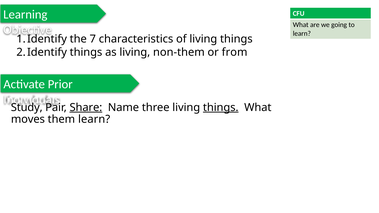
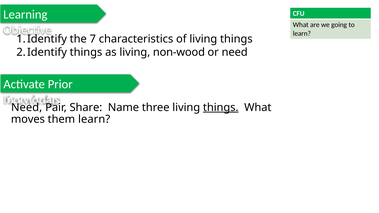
non-them: non-them -> non-wood (179, 52)
or from: from -> need (235, 52)
Study: Study -> Need (27, 107)
Share underline: present -> none (86, 107)
